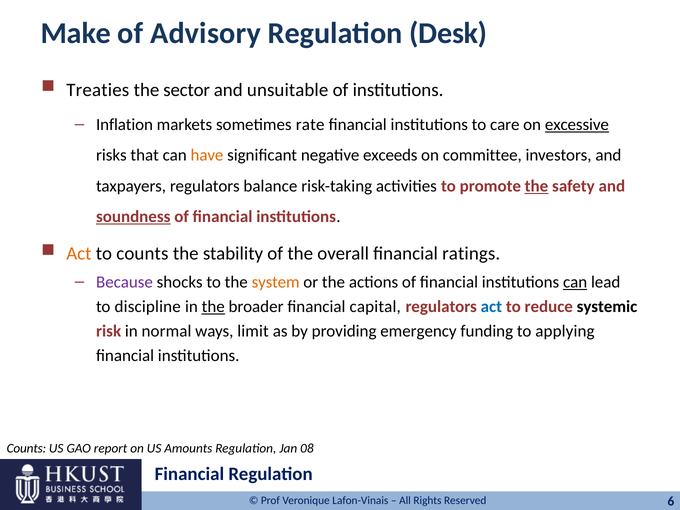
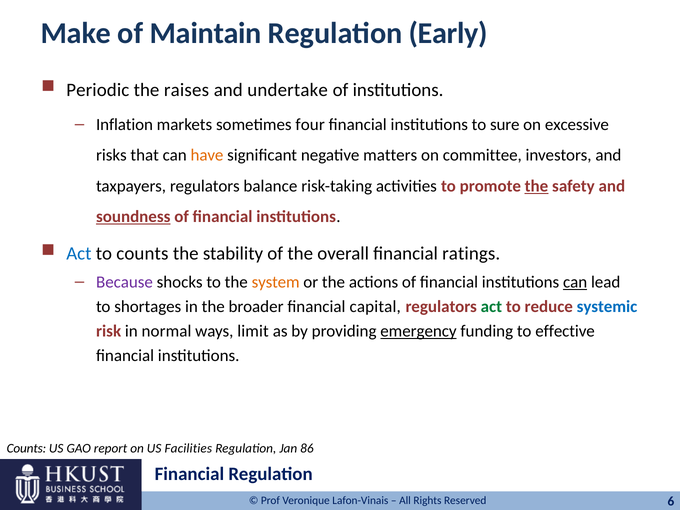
Advisory: Advisory -> Maintain (206, 33)
Desk: Desk -> Early (448, 33)
Treaties: Treaties -> Periodic (98, 90)
sector: sector -> raises (186, 90)
unsuitable: unsuitable -> undertake (288, 90)
rate: rate -> four (310, 125)
care: care -> sure (505, 125)
excessive underline: present -> none (577, 125)
exceeds: exceeds -> matters (390, 155)
Act colour: orange -> blue (79, 253)
discipline: discipline -> shortages (148, 307)
the underline: present -> none (213, 307)
act colour: blue -> green (491, 307)
systemic colour: black -> blue (607, 307)
emergency underline: none -> present (418, 331)
applying: applying -> effective (565, 331)
Amounts: Amounts -> Facilities (188, 448)
08: 08 -> 86 (307, 448)
